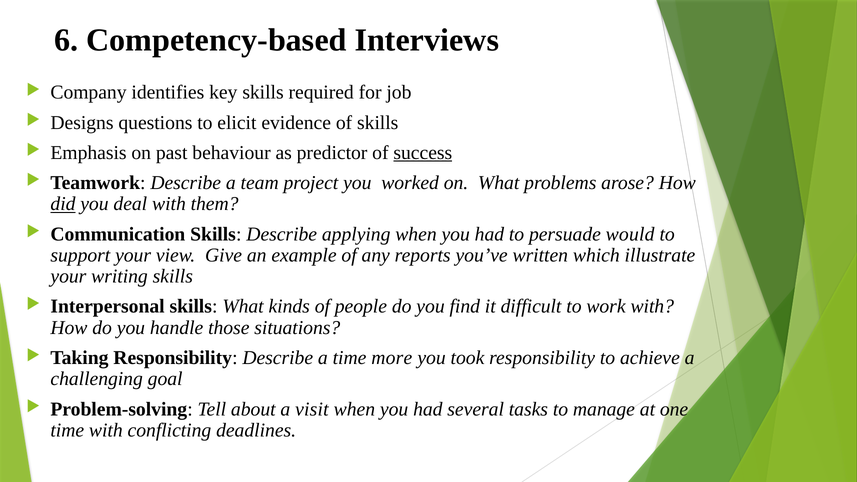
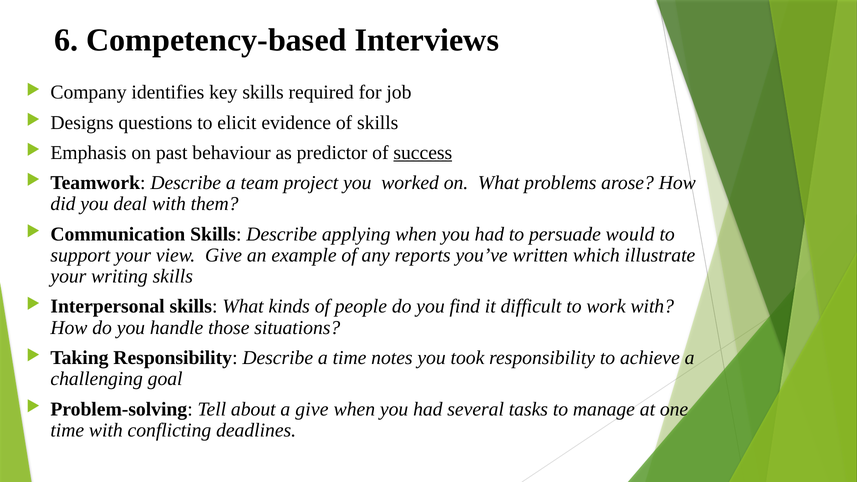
did underline: present -> none (63, 204)
more: more -> notes (392, 358)
a visit: visit -> give (312, 409)
